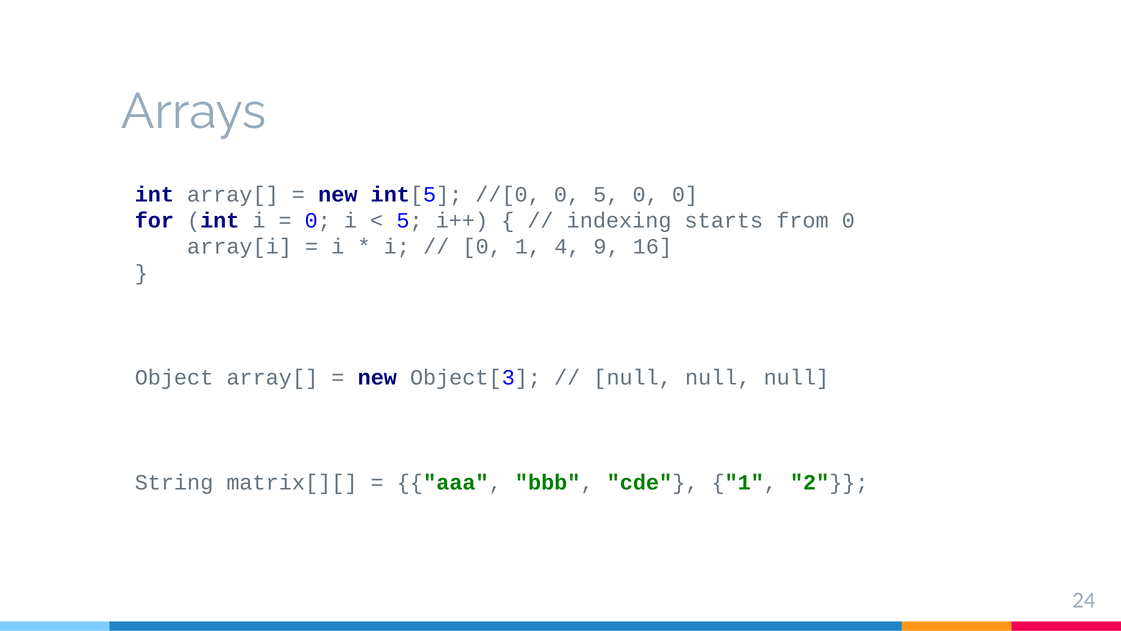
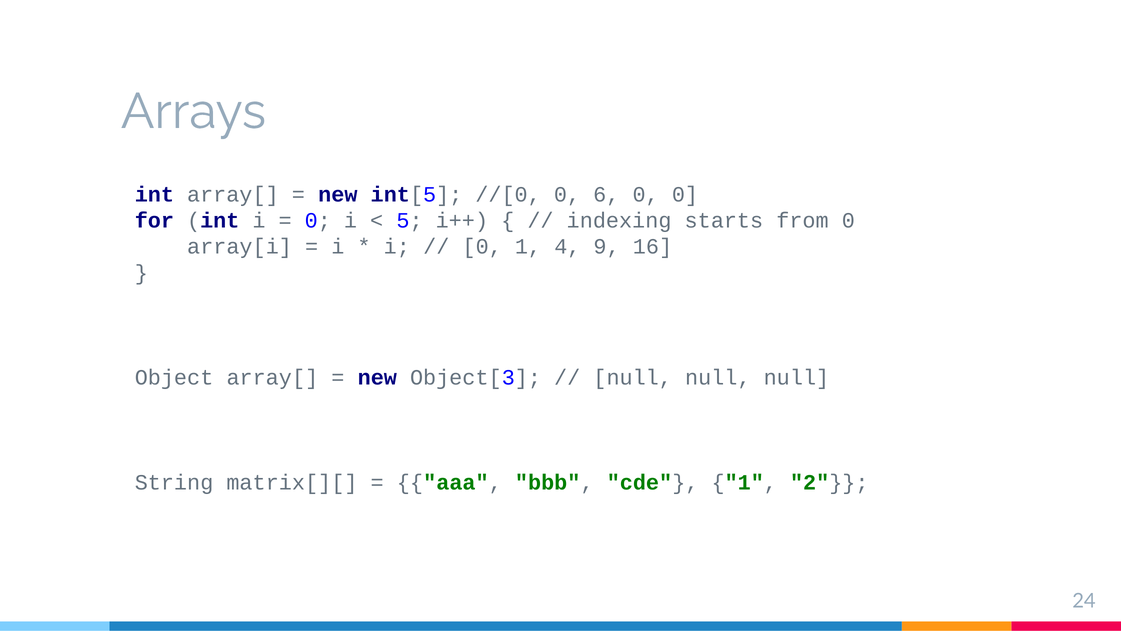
0 5: 5 -> 6 (606, 194)
